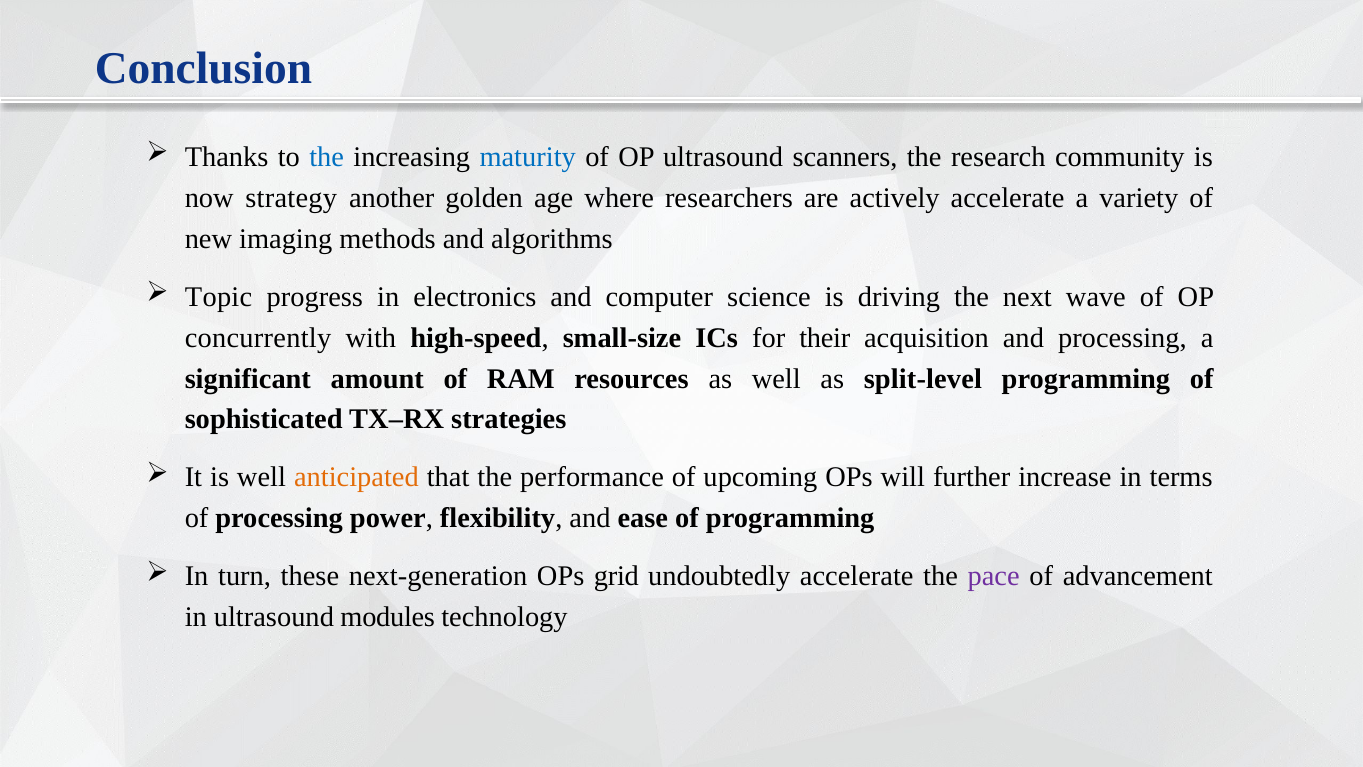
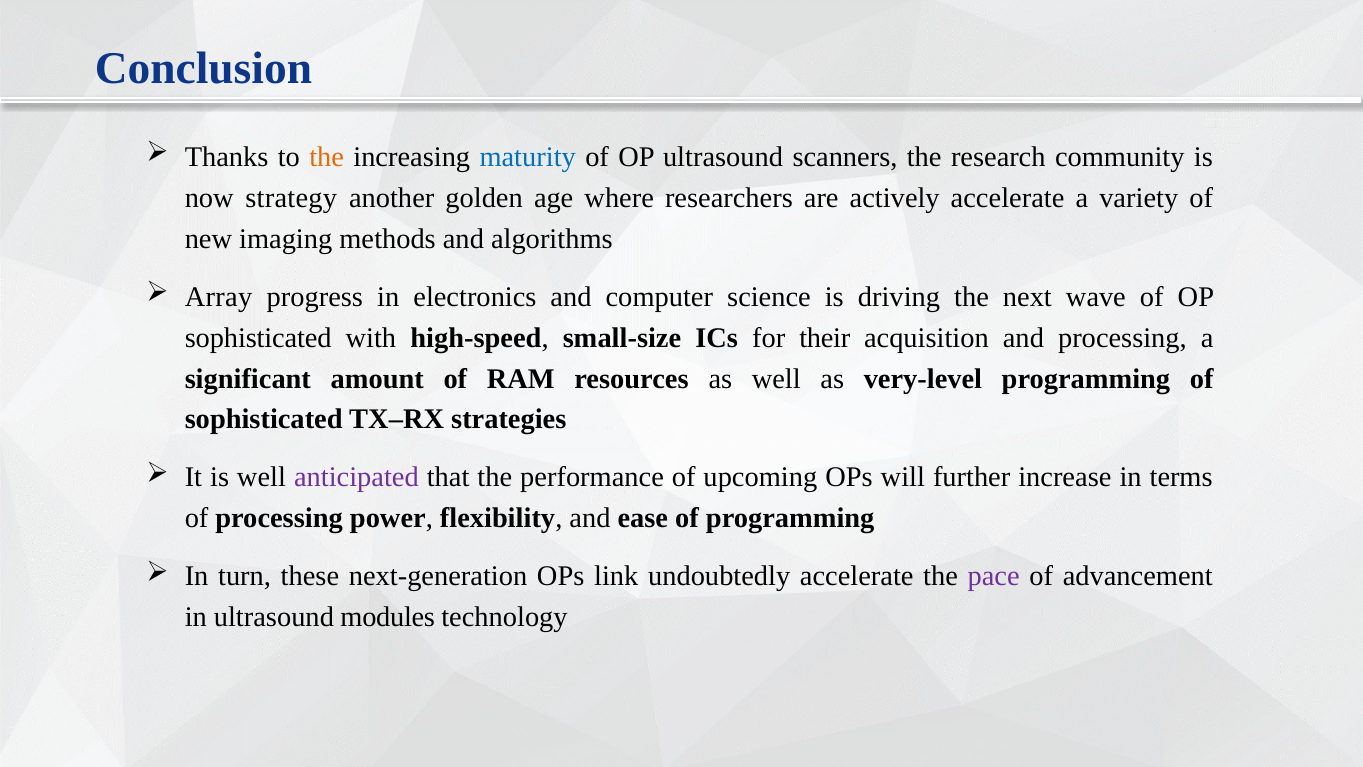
the colour: blue -> orange (327, 157)
Topic: Topic -> Array (219, 297)
concurrently: concurrently -> sophisticated (258, 338)
split-level: split-level -> very-level (923, 378)
anticipated colour: orange -> purple (356, 477)
grid: grid -> link (616, 576)
